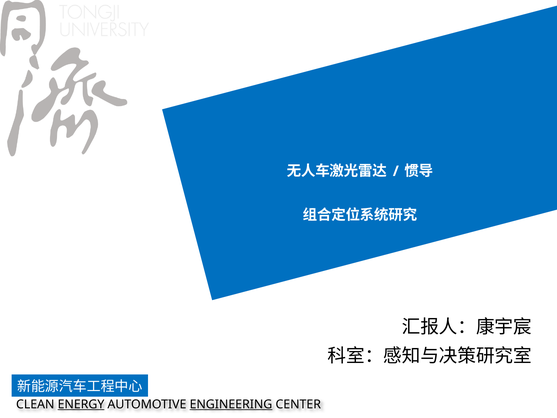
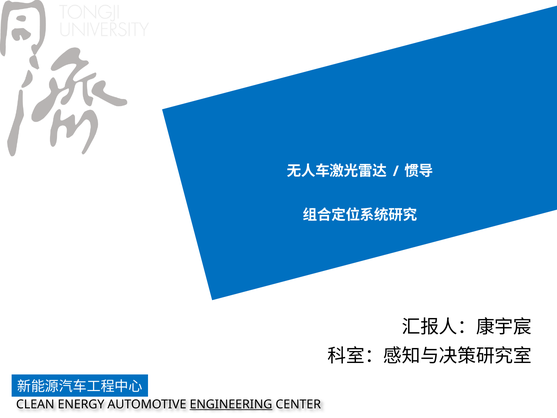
ENERGY underline: present -> none (81, 404)
